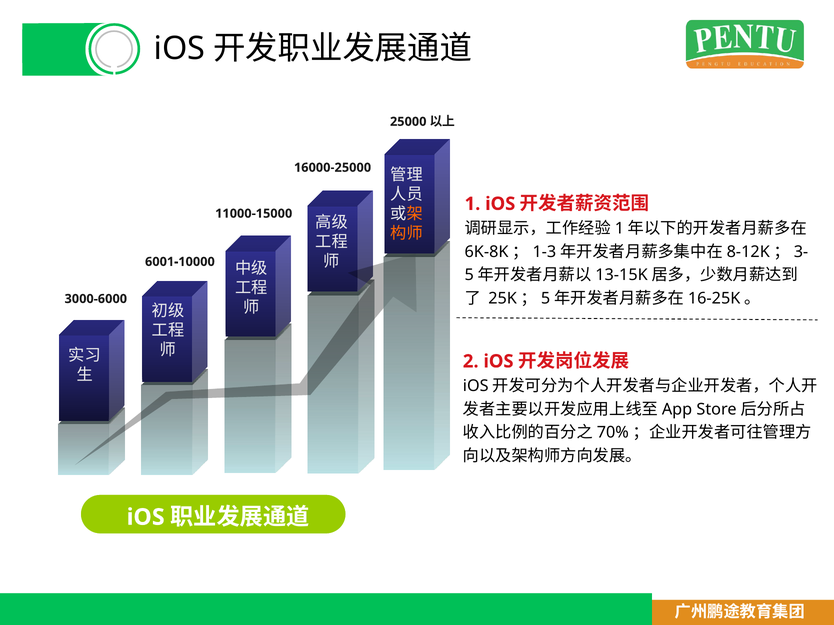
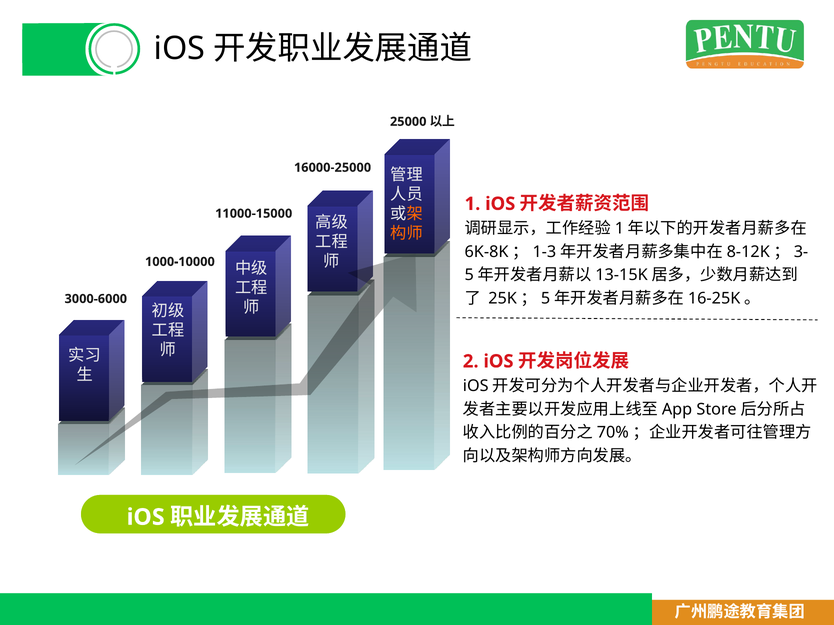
6001-10000: 6001-10000 -> 1000-10000 (180, 262)
